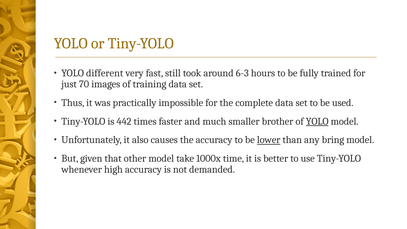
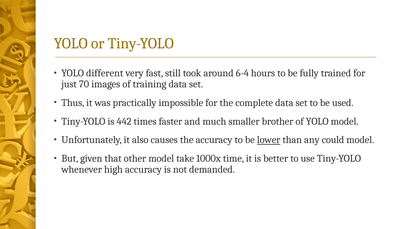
6-3: 6-3 -> 6-4 (242, 73)
YOLO underline: present -> none (317, 121)
bring: bring -> could (333, 140)
